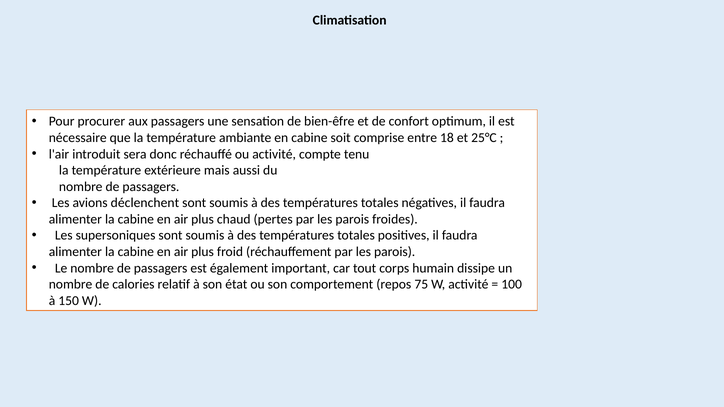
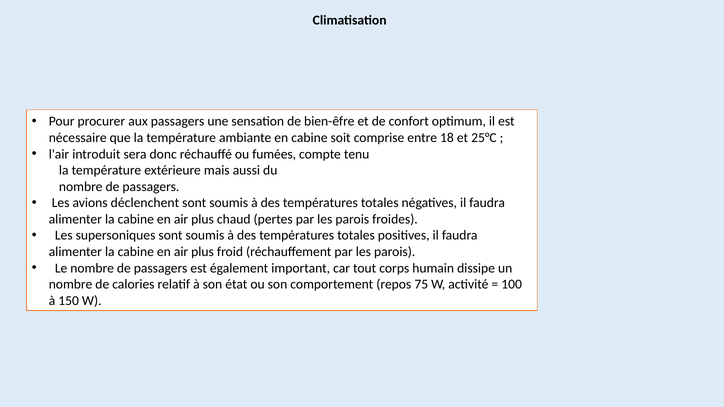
ou activité: activité -> fumées (274, 154)
